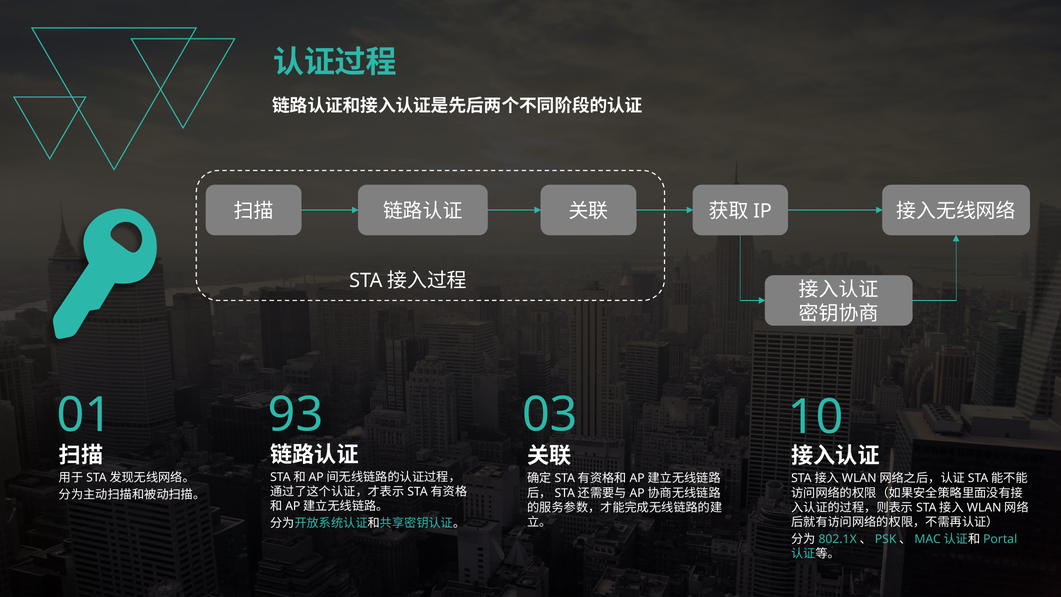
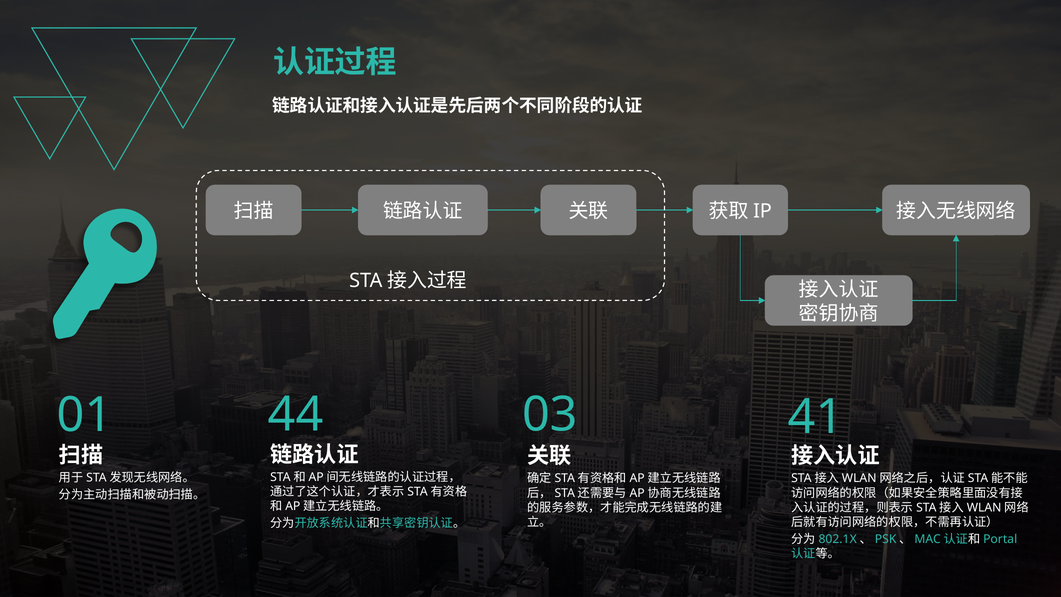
93: 93 -> 44 (296, 415)
10: 10 -> 41 (816, 417)
